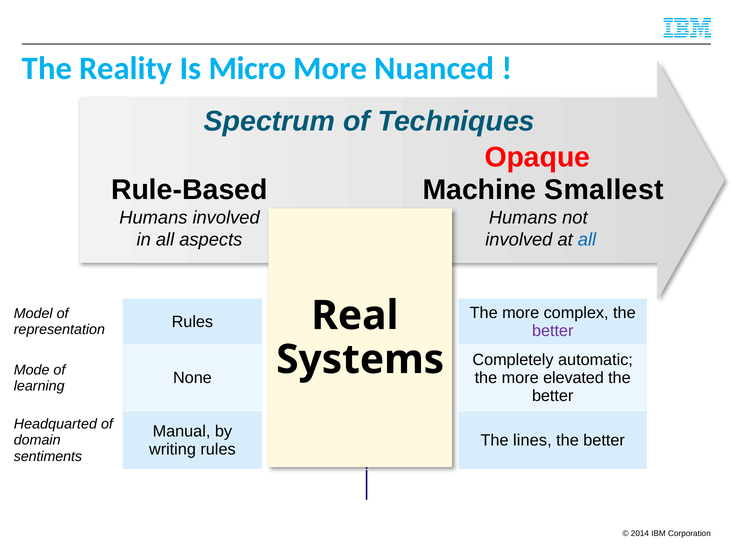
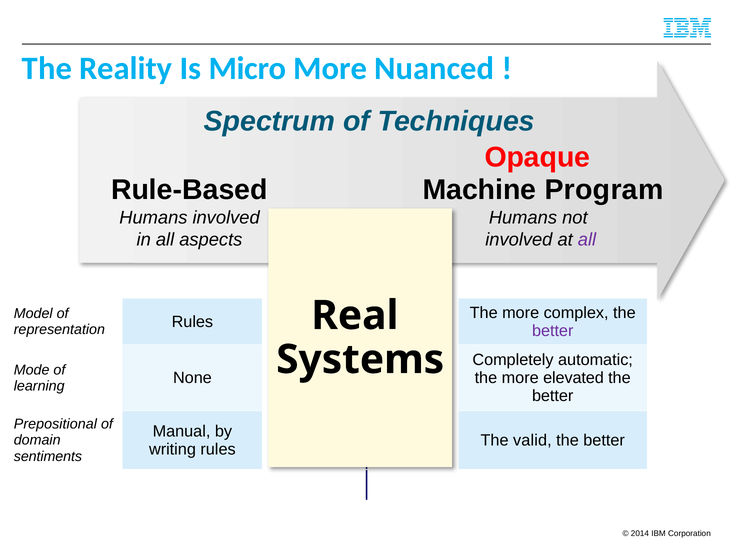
Smallest: Smallest -> Program (604, 190)
all colour: blue -> purple (587, 240)
Headquarted: Headquarted -> Prepositional (55, 424)
lines: lines -> valid (532, 440)
